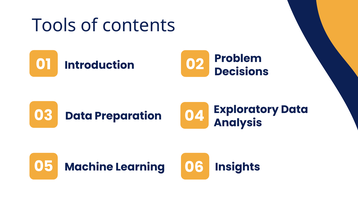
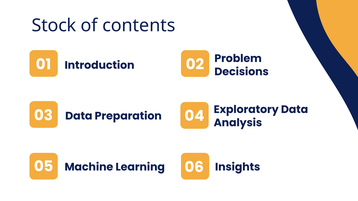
Tools: Tools -> Stock (54, 26)
